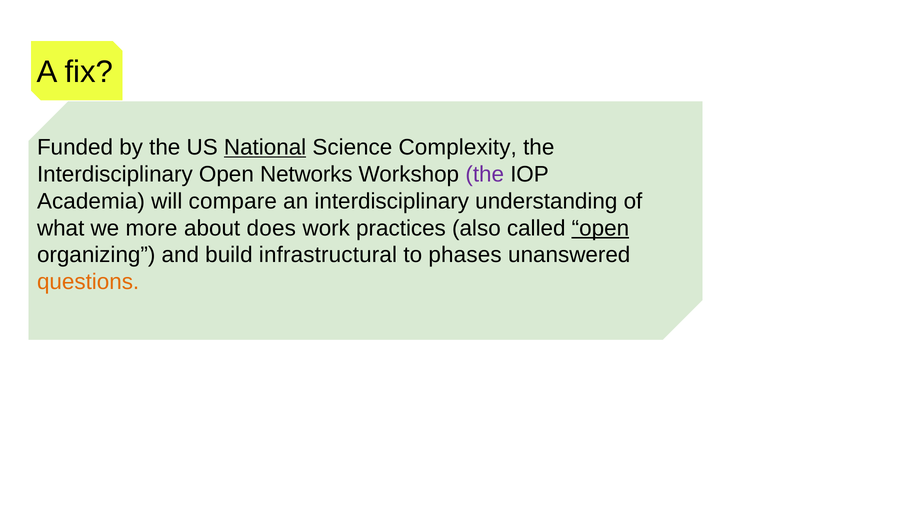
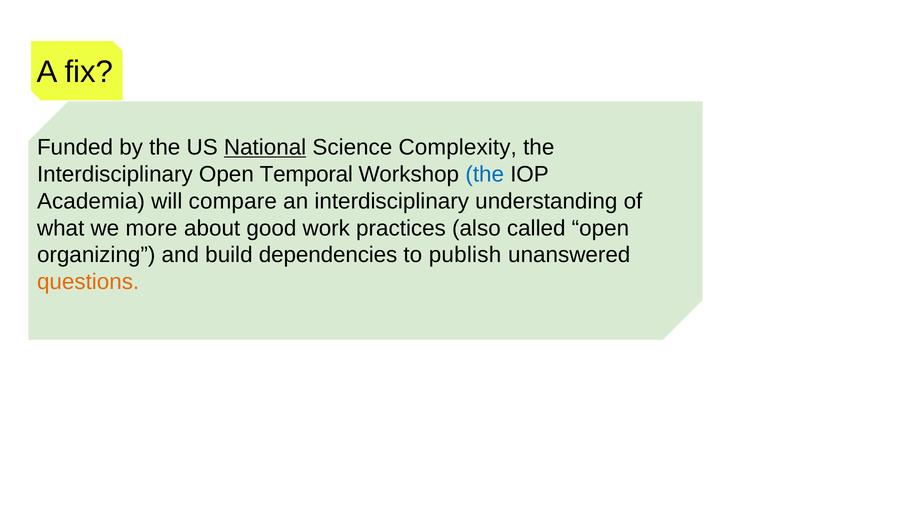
Networks: Networks -> Temporal (306, 174)
the colour: purple -> blue (485, 174)
does: does -> good (271, 228)
open underline: present -> none (600, 228)
infrastructural: infrastructural -> dependencies (328, 255)
phases: phases -> publish (465, 255)
